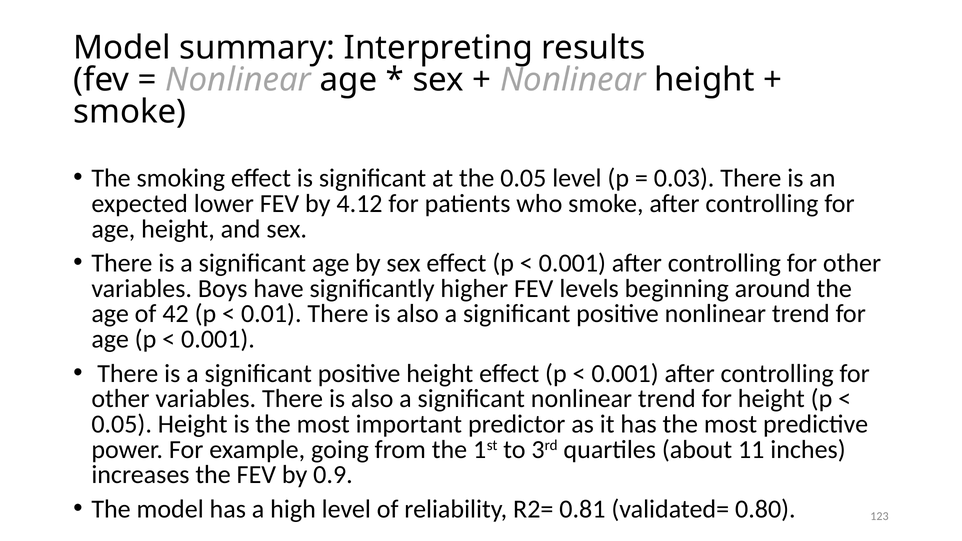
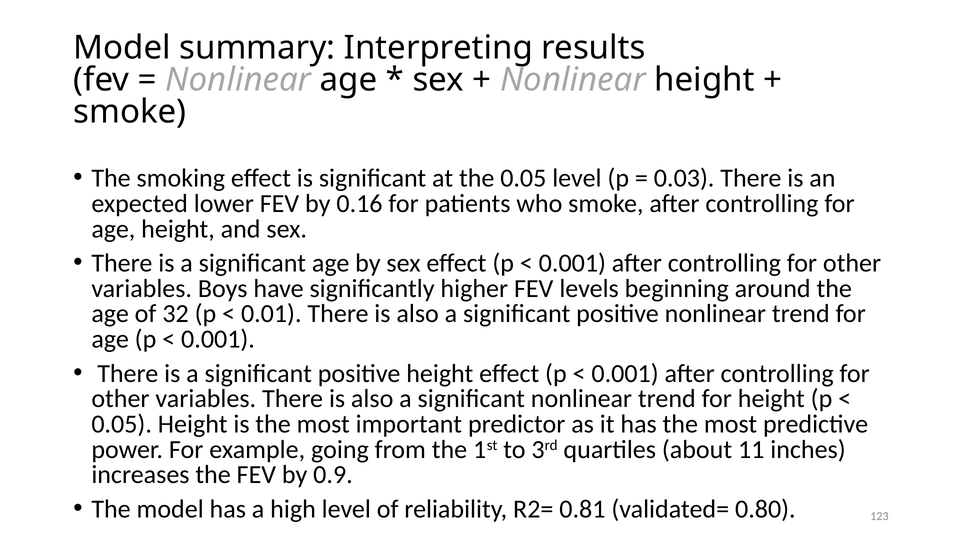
4.12: 4.12 -> 0.16 (360, 204)
42: 42 -> 32 (176, 314)
